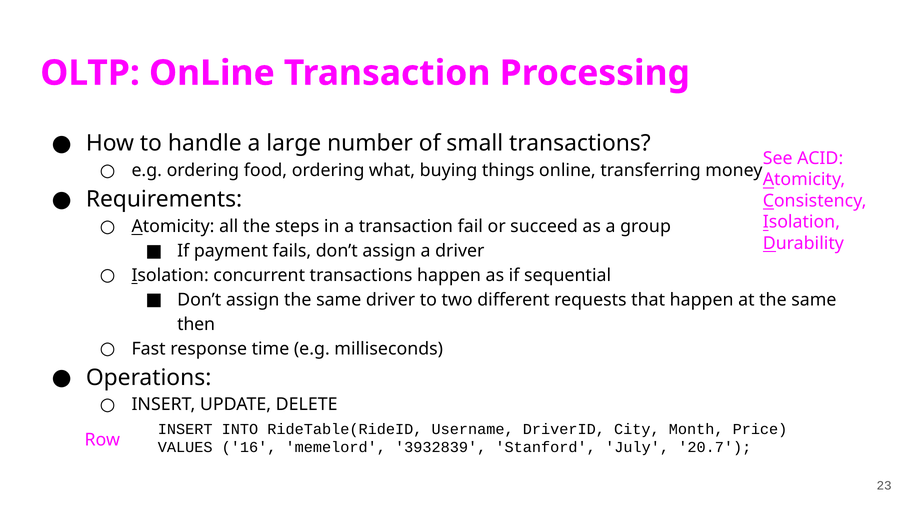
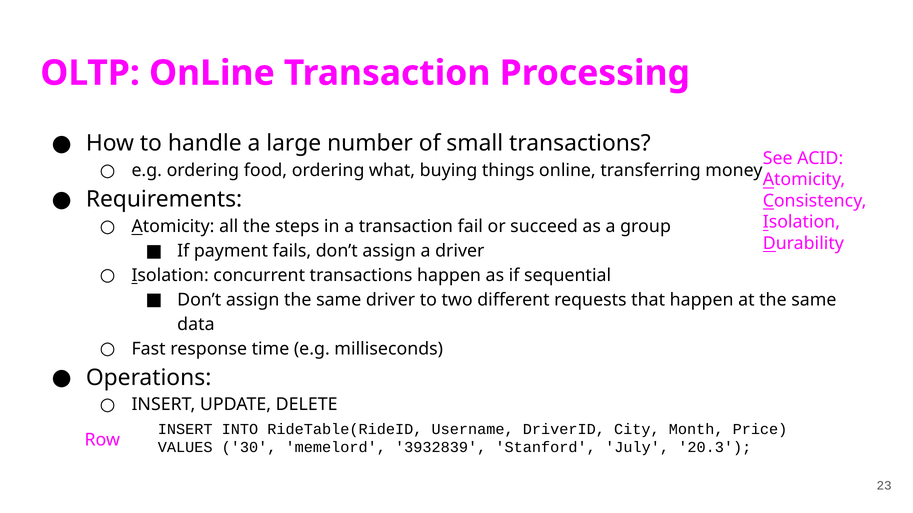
then: then -> data (196, 325)
16: 16 -> 30 (249, 448)
20.7: 20.7 -> 20.3 (715, 448)
